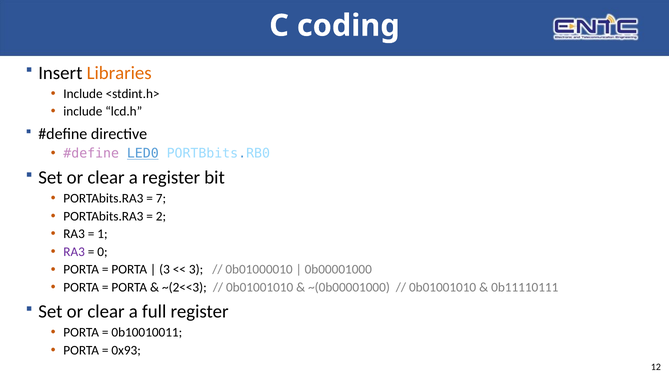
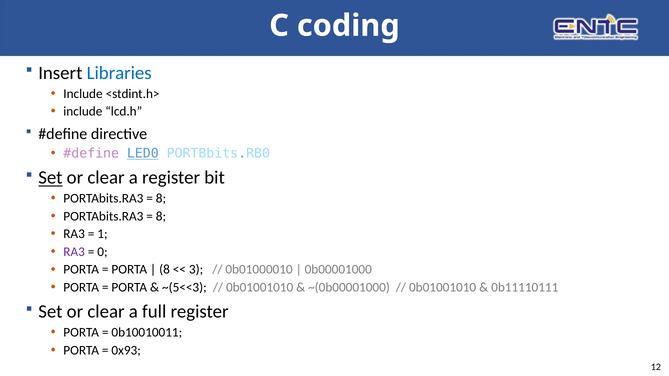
Libraries colour: orange -> blue (119, 73)
Set underline: none -> present (50, 178)
7: 7 -> 8 (161, 199)
2: 2 -> 8 (161, 216)
3: 3 -> 8 (164, 270)
~(2<<3: ~(2<<3 -> ~(5<<3 (184, 288)
